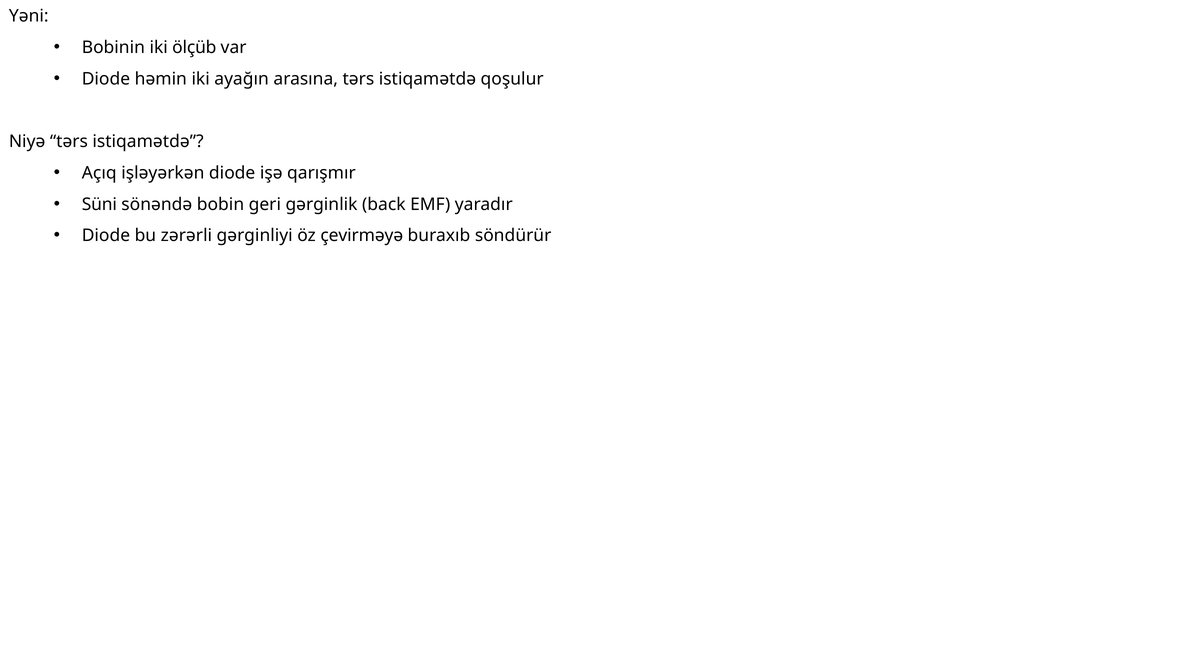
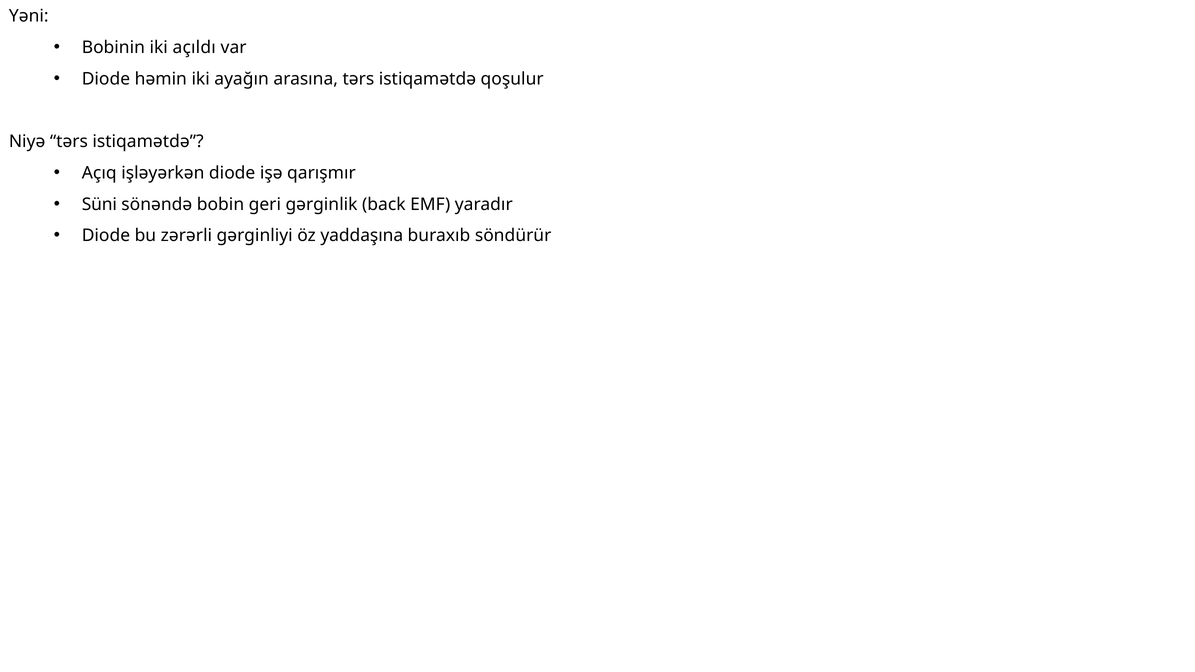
ölçüb: ölçüb -> açıldı (194, 47)
çevirməyə: çevirməyə -> yaddaşına (362, 236)
